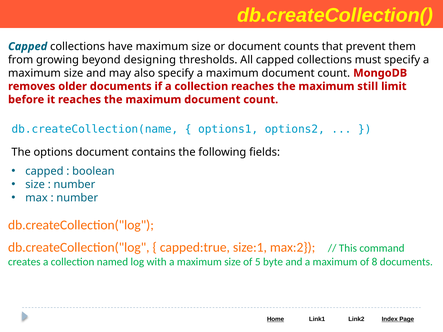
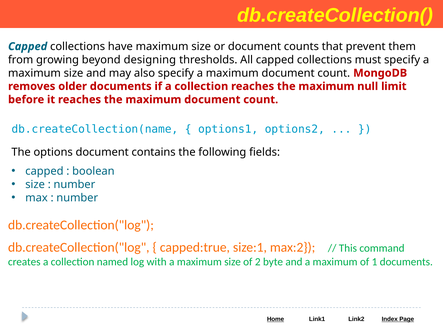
still: still -> null (368, 86)
5: 5 -> 2 (258, 262)
8: 8 -> 1 (375, 262)
